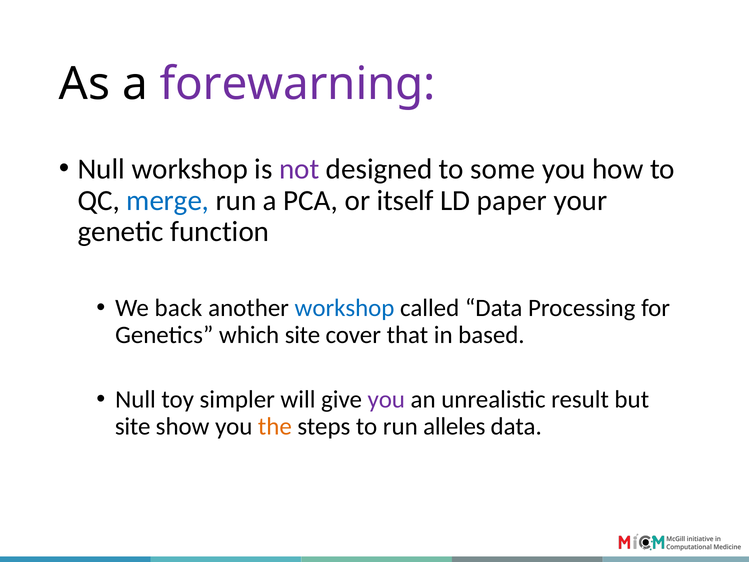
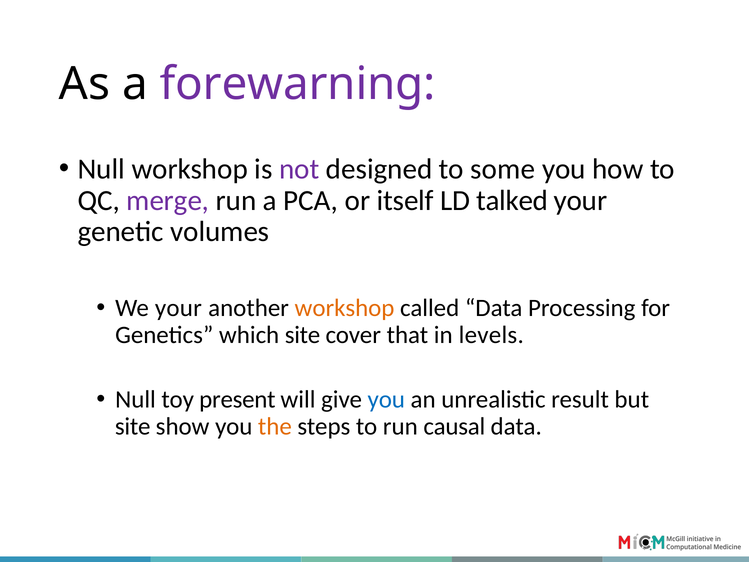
merge colour: blue -> purple (168, 200)
paper: paper -> talked (512, 200)
function: function -> volumes (220, 232)
We back: back -> your (178, 308)
workshop colour: blue -> orange (345, 308)
based: based -> levels (491, 335)
simpler: simpler -> present (237, 399)
you colour: purple -> blue (386, 399)
alleles: alleles -> causal (454, 426)
